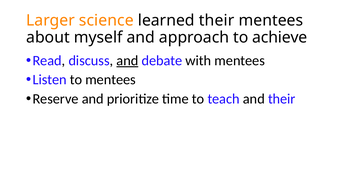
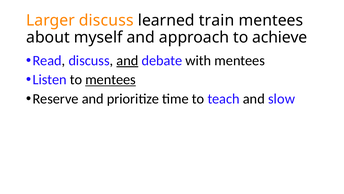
Larger science: science -> discuss (106, 20)
learned their: their -> train (217, 20)
mentees underline: none -> present (111, 79)
and their: their -> slow (282, 99)
